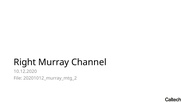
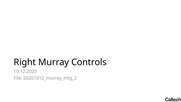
Channel: Channel -> Controls (89, 62)
